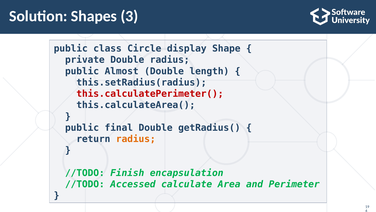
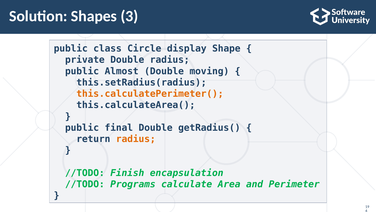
length: length -> moving (209, 71)
this.calculatePerimeter( colour: red -> orange (150, 94)
Accessed: Accessed -> Programs (133, 184)
